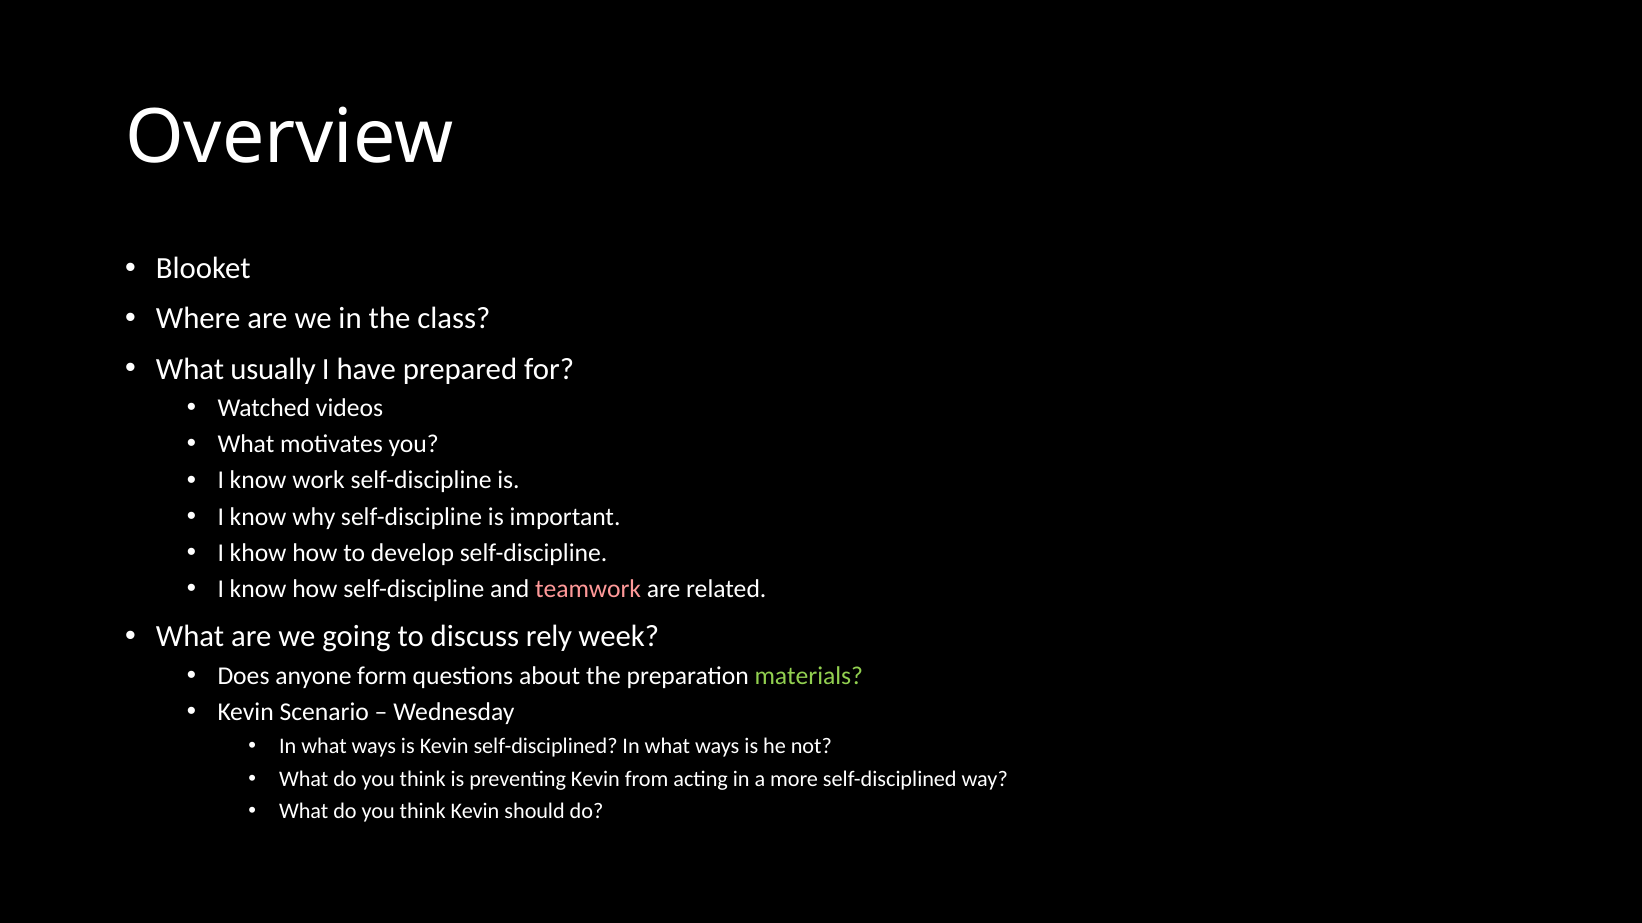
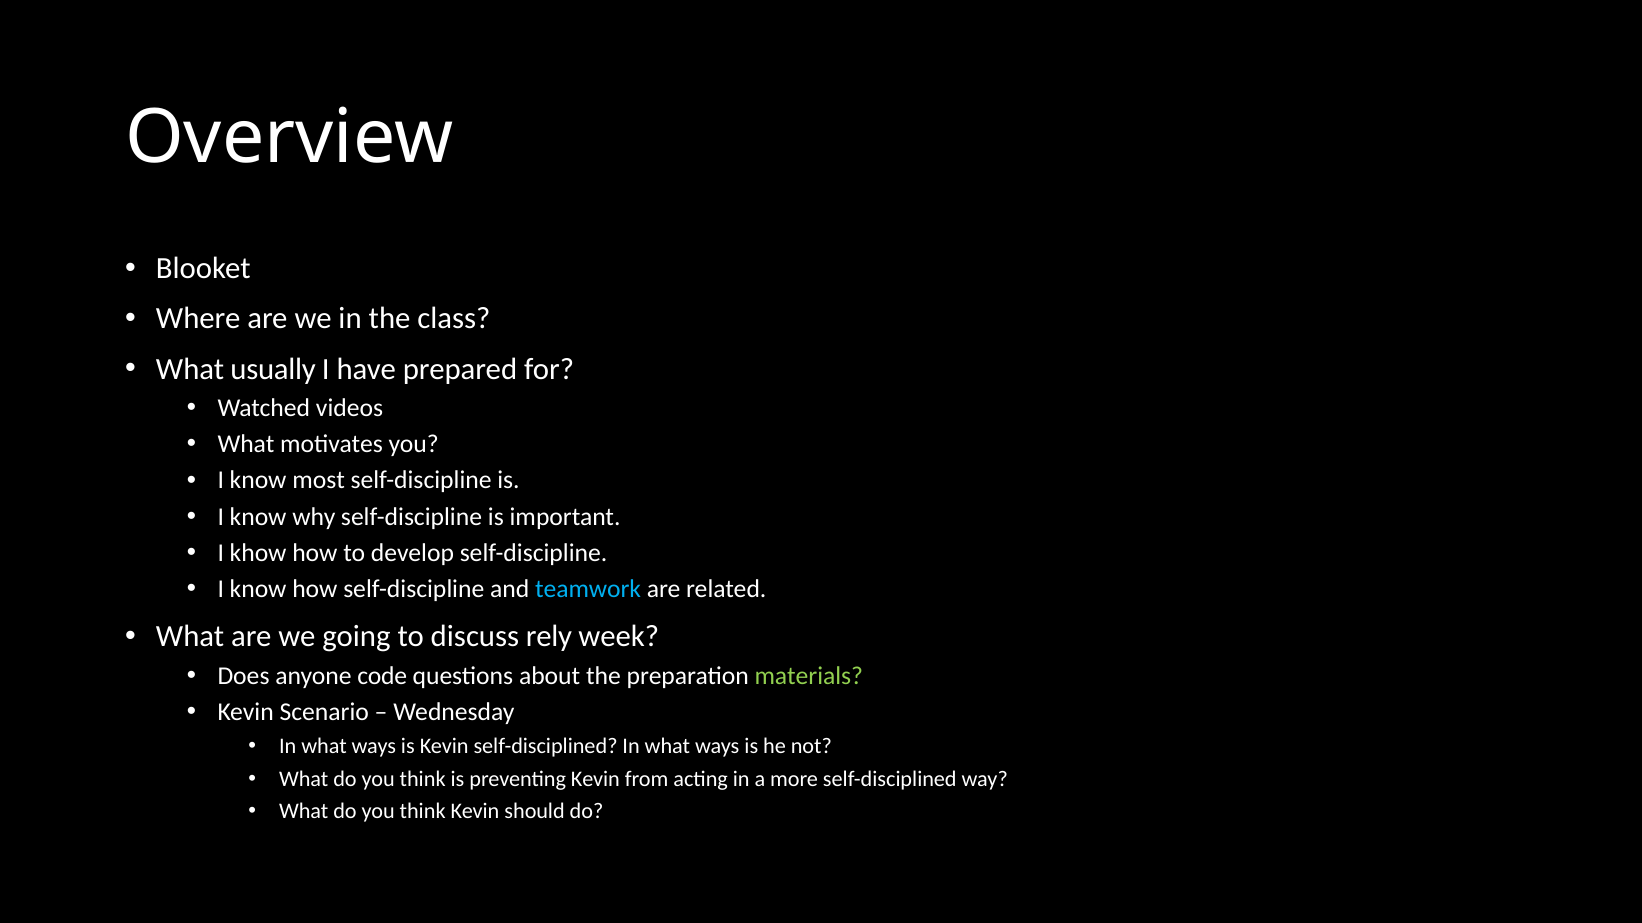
work: work -> most (319, 481)
teamwork colour: pink -> light blue (588, 590)
form: form -> code (382, 676)
